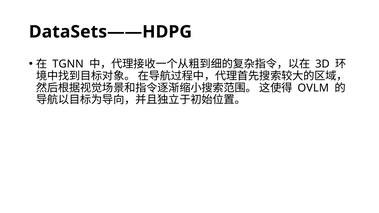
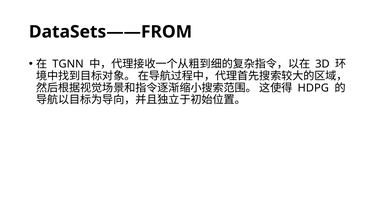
DataSets——HDPG: DataSets——HDPG -> DataSets——FROM (110, 32)
OVLM: OVLM -> HDPG (313, 88)
